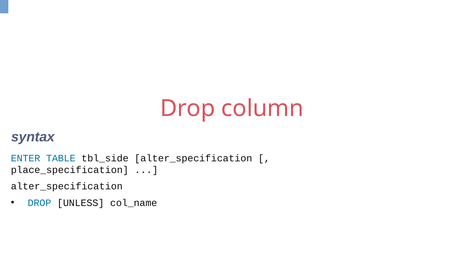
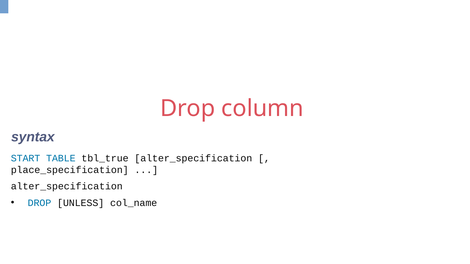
ENTER: ENTER -> START (26, 158)
tbl_side: tbl_side -> tbl_true (105, 158)
